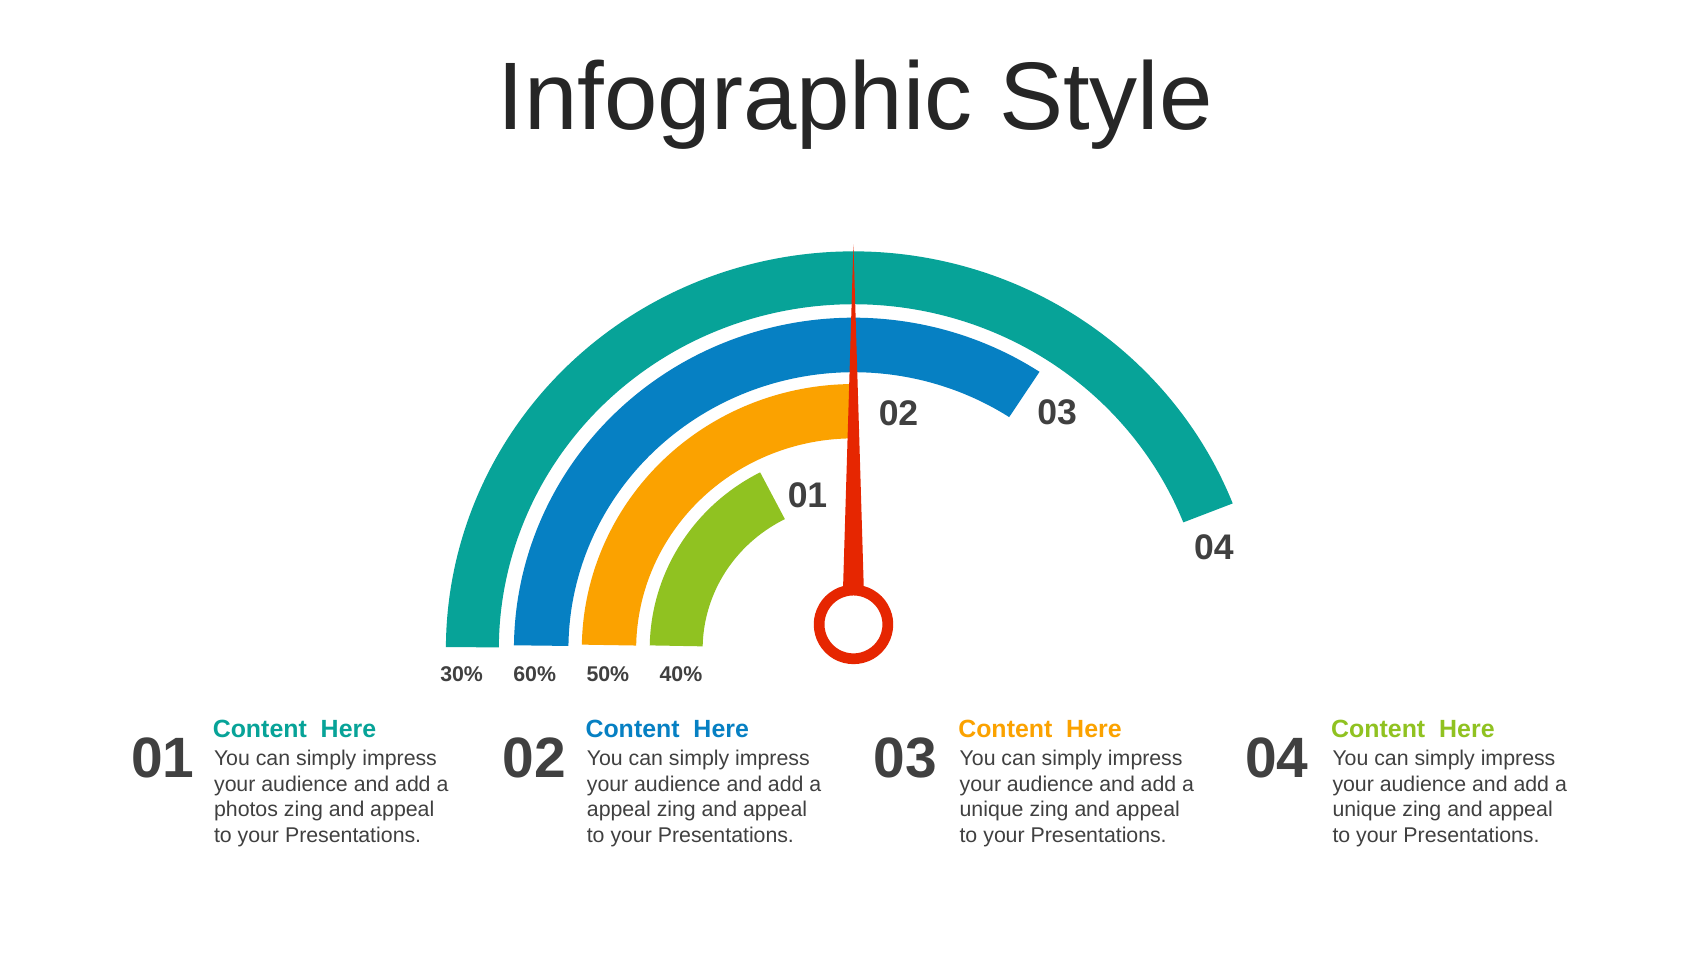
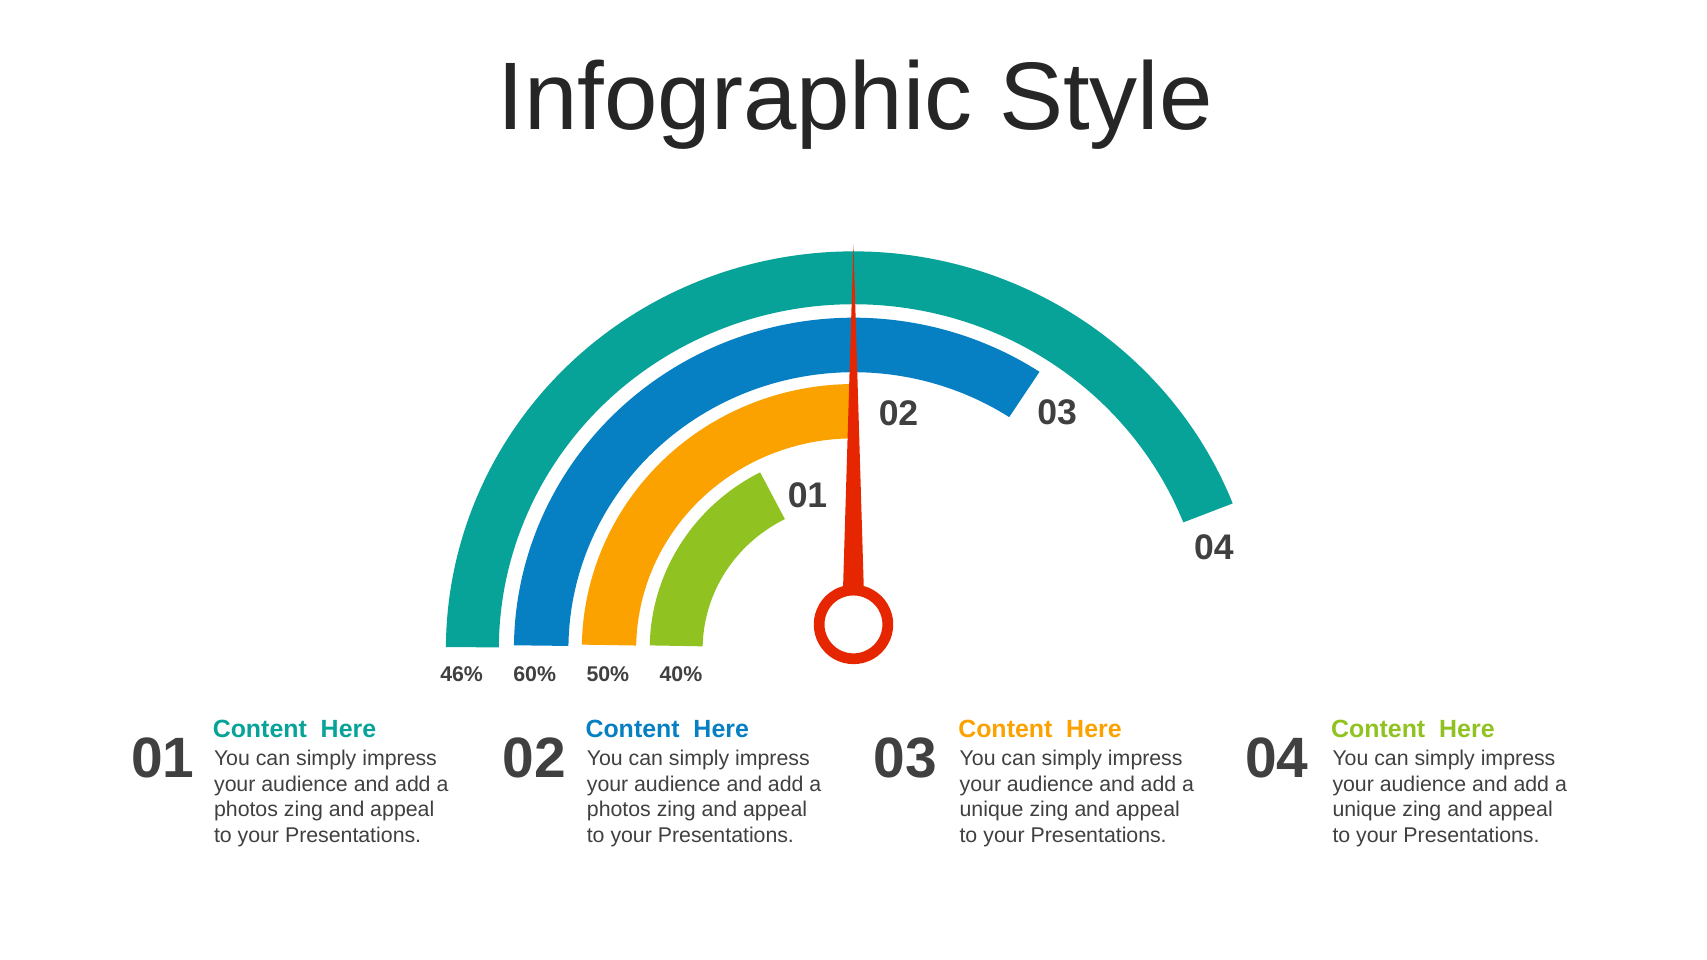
30%: 30% -> 46% (462, 675)
appeal: appeal -> photos (619, 810)
